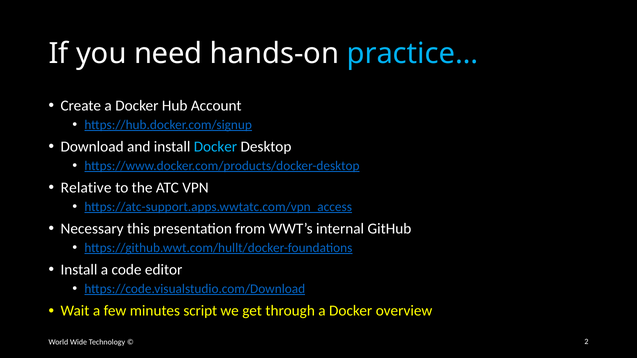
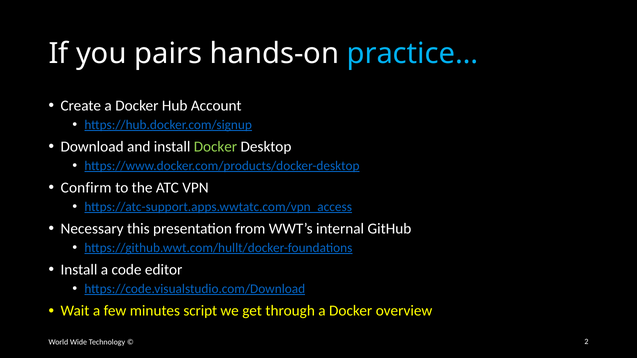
need: need -> pairs (168, 54)
Docker colour: light blue -> light green (215, 147)
Relative: Relative -> Confirm (86, 188)
